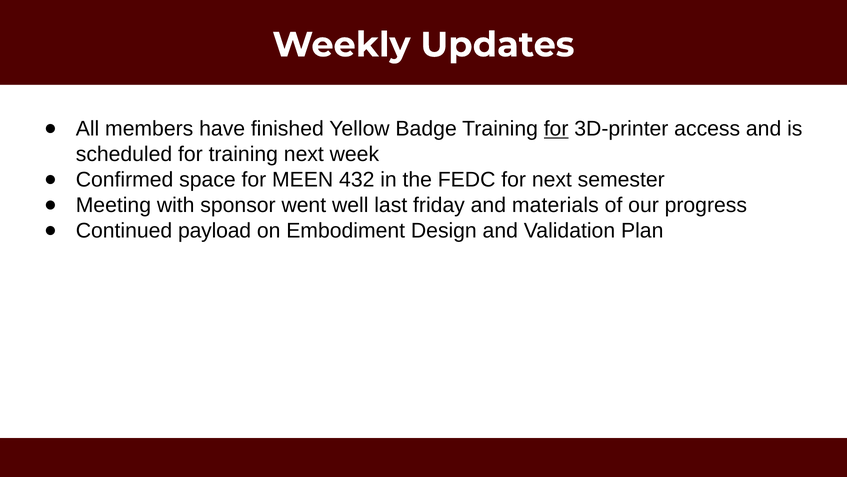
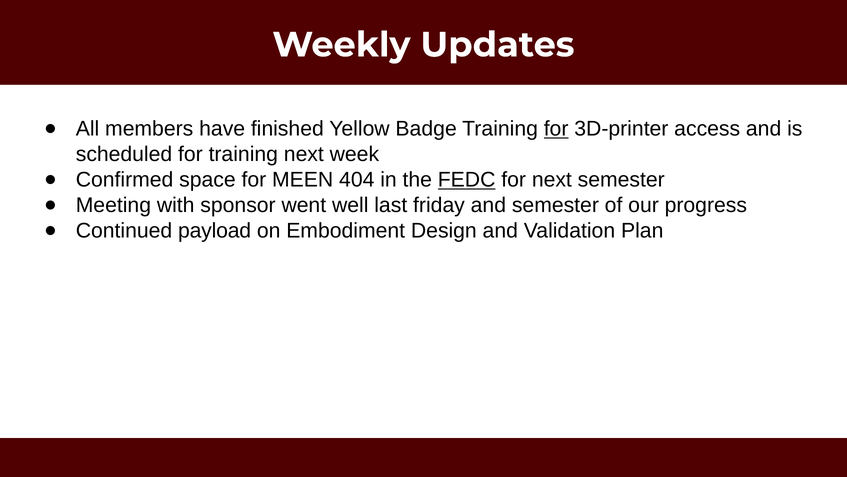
432: 432 -> 404 (357, 180)
FEDC underline: none -> present (467, 180)
and materials: materials -> semester (555, 205)
